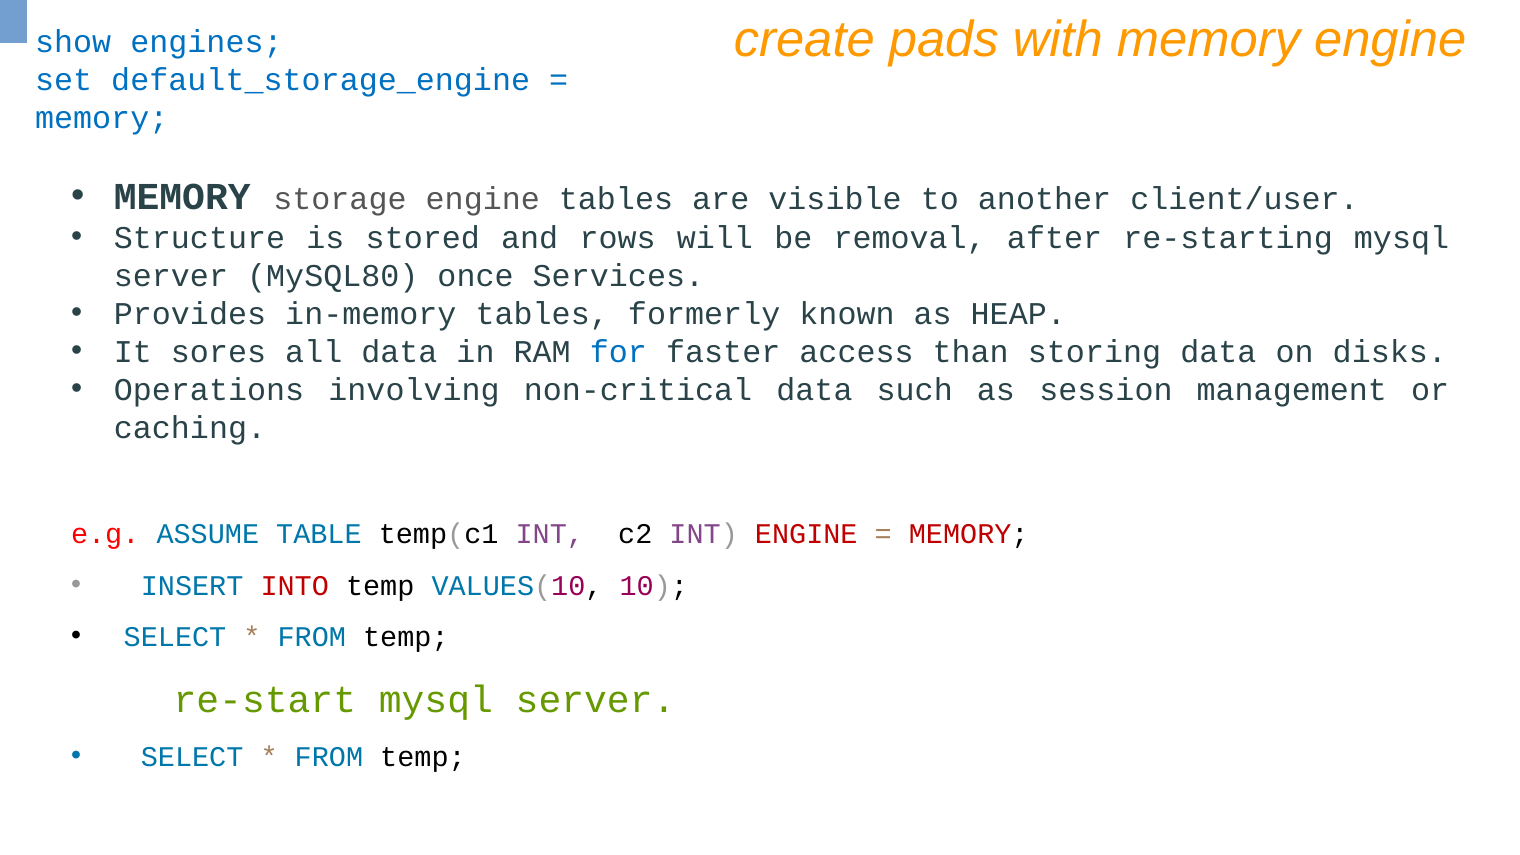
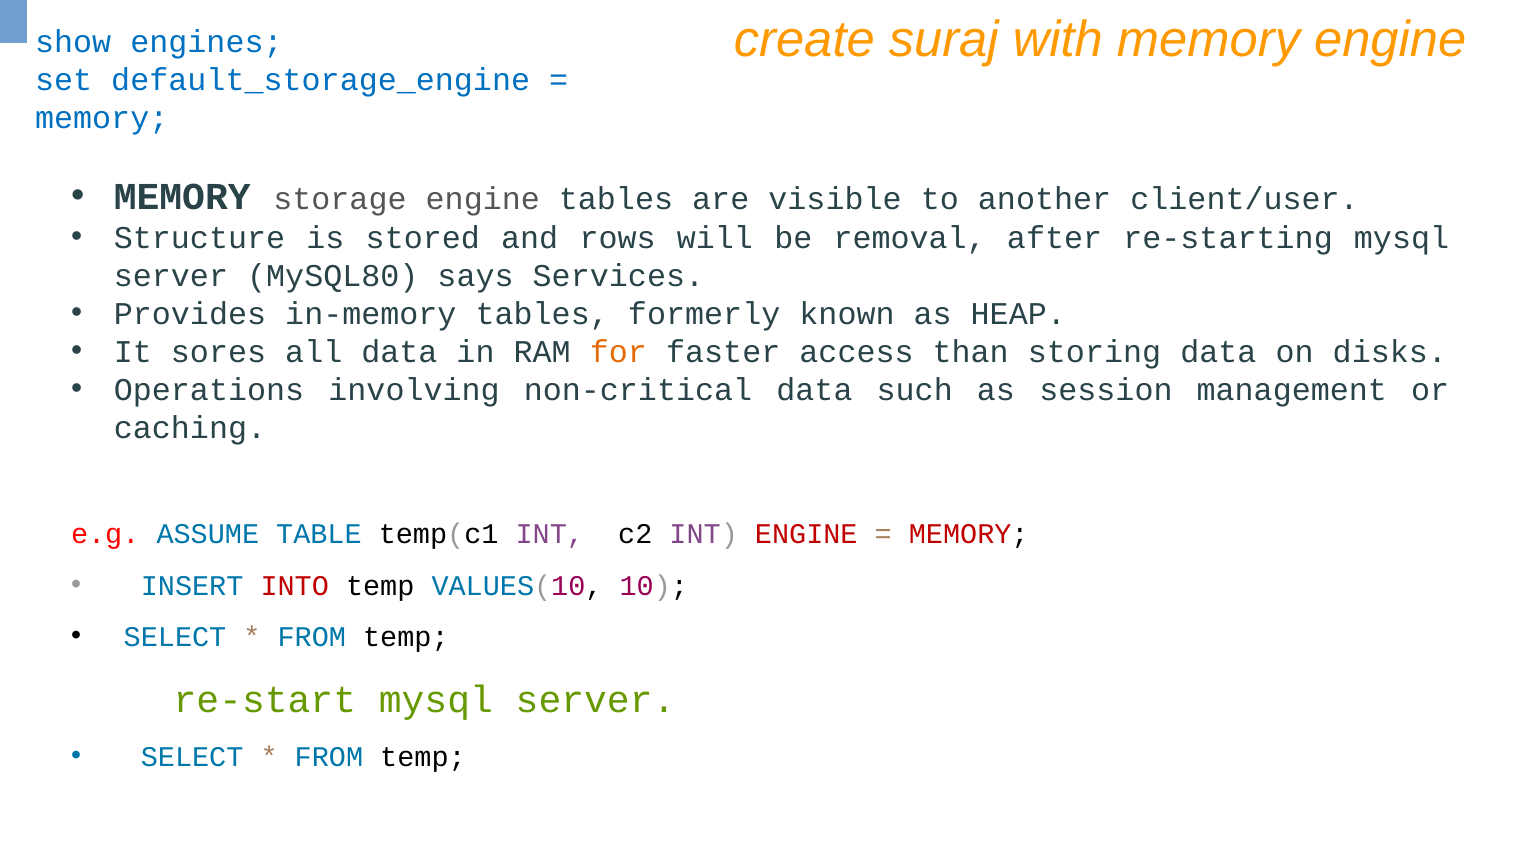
pads: pads -> suraj (944, 40)
once: once -> says (476, 276)
for colour: blue -> orange (618, 352)
